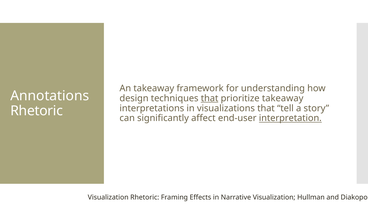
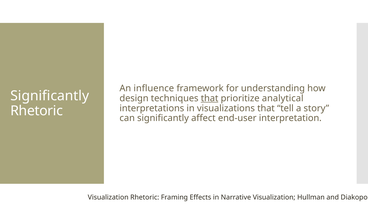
An takeaway: takeaway -> influence (154, 88)
Annotations: Annotations -> Significantly (50, 96)
prioritize takeaway: takeaway -> analytical (283, 98)
interpretation underline: present -> none (290, 118)
